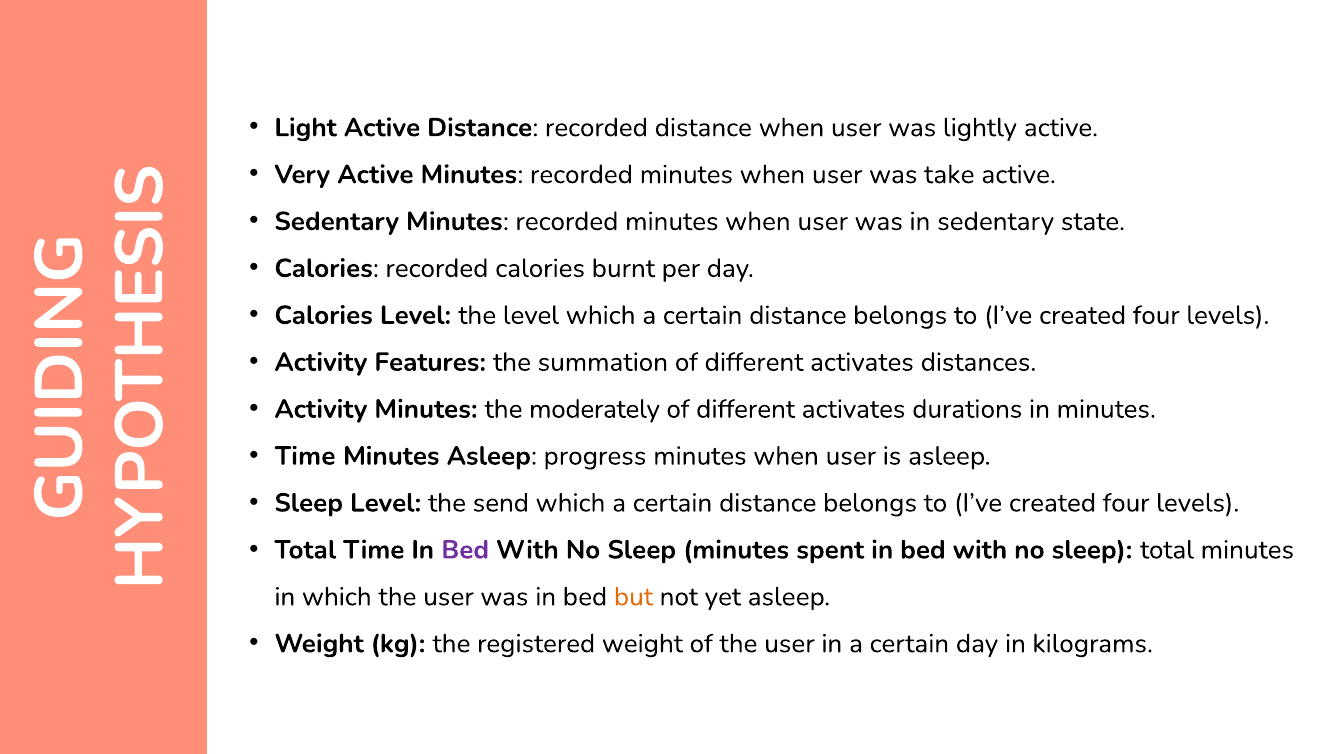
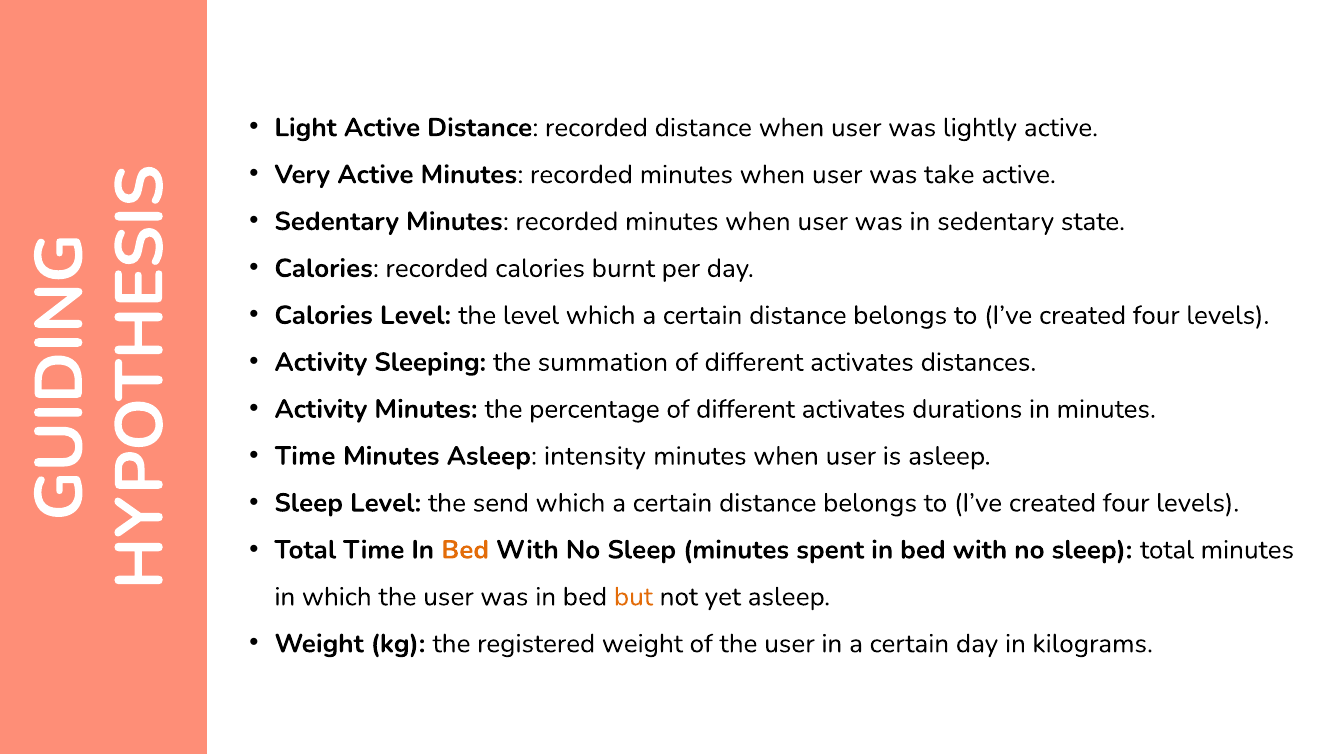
Features: Features -> Sleeping (430, 362)
moderately: moderately -> percentage (594, 409)
progress: progress -> intensity (595, 456)
Bed colour: purple -> orange (465, 550)
